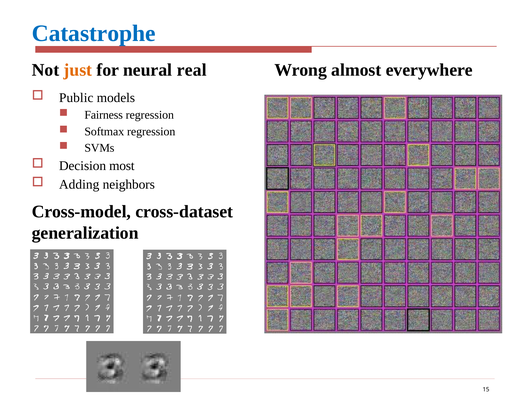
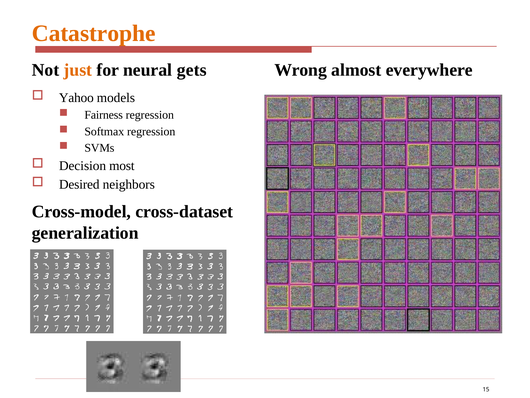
Catastrophe colour: blue -> orange (94, 33)
real: real -> gets (192, 70)
Public: Public -> Yahoo (76, 98)
Adding: Adding -> Desired (79, 184)
